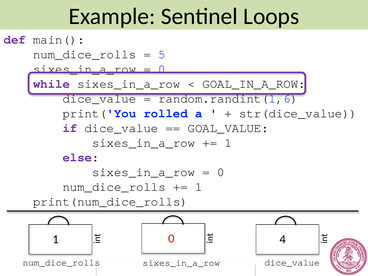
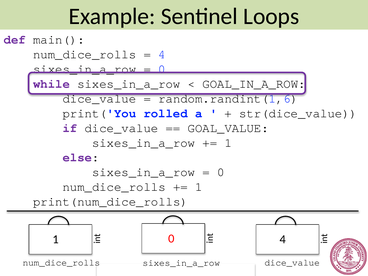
5: 5 -> 4 (162, 54)
